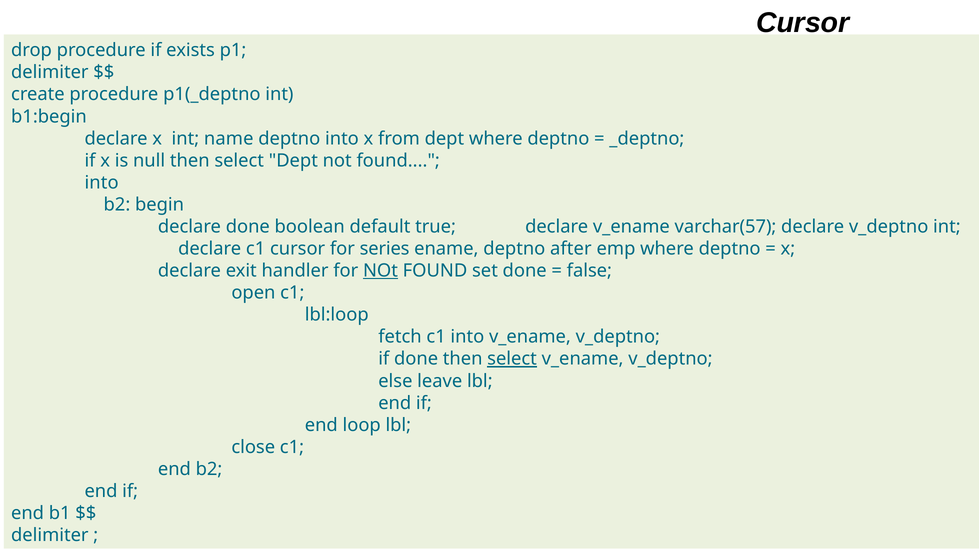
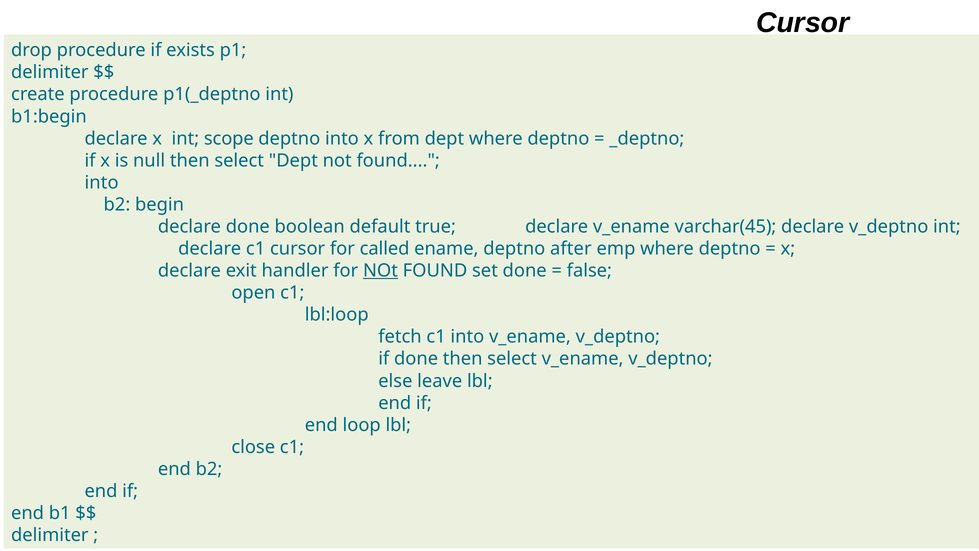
name: name -> scope (229, 138)
varchar(57: varchar(57 -> varchar(45 (726, 227)
series: series -> called (385, 249)
select underline: present -> none (512, 359)
